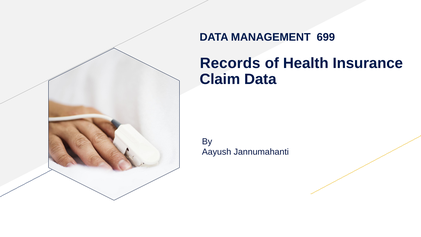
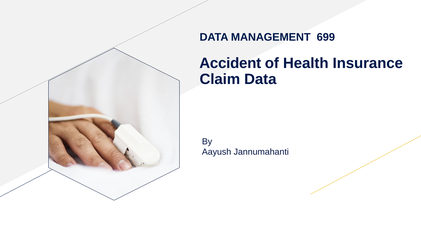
Records: Records -> Accident (230, 63)
